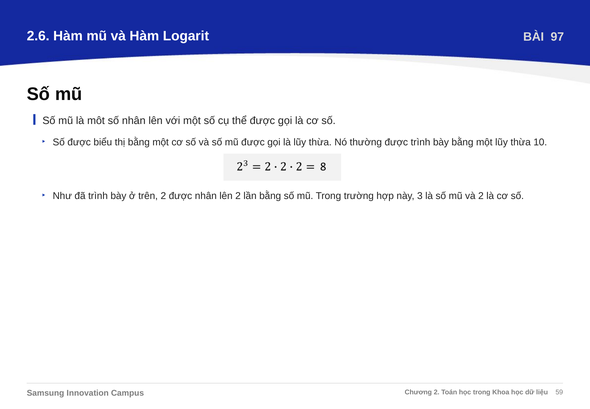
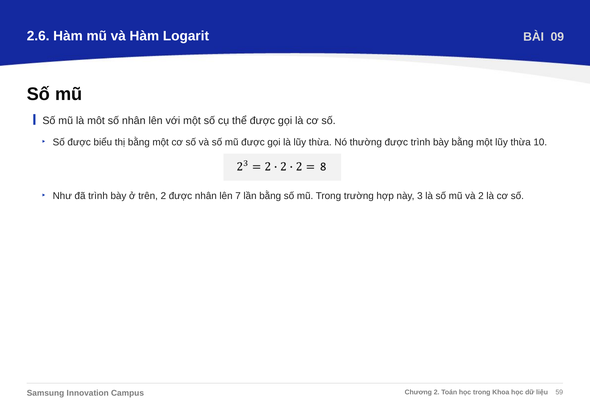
97: 97 -> 09 (557, 37)
lên 2: 2 -> 7 (238, 196)
